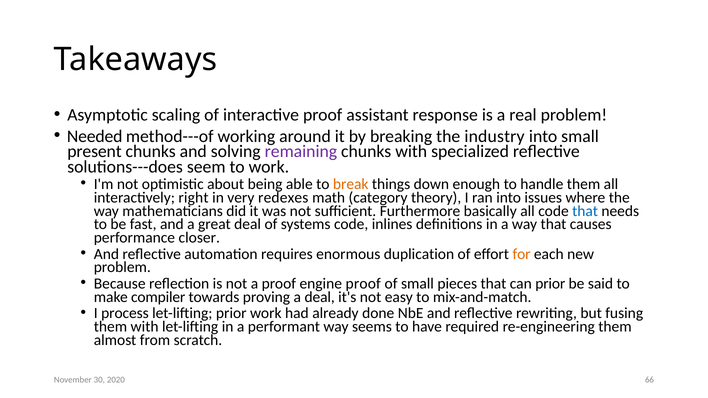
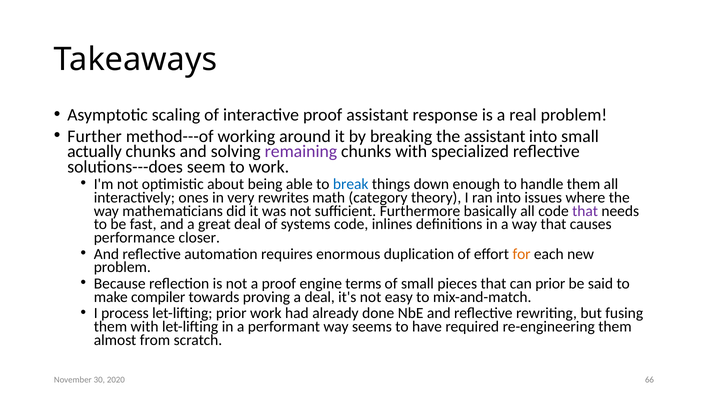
Needed: Needed -> Further (95, 136)
the industry: industry -> assistant (495, 136)
present: present -> actually (95, 152)
break colour: orange -> blue (351, 184)
right: right -> ones (194, 198)
redexes: redexes -> rewrites (283, 198)
that colour: blue -> purple (585, 211)
engine proof: proof -> terms (363, 284)
